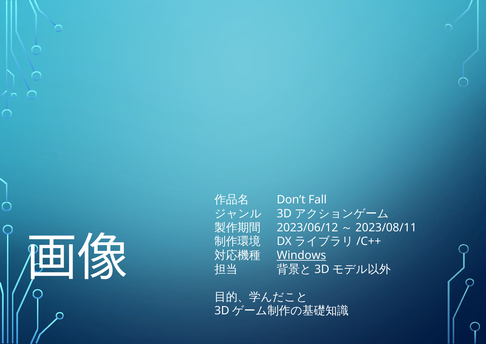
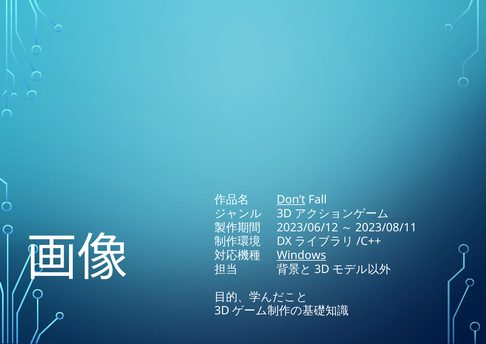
Don’t underline: none -> present (291, 200)
